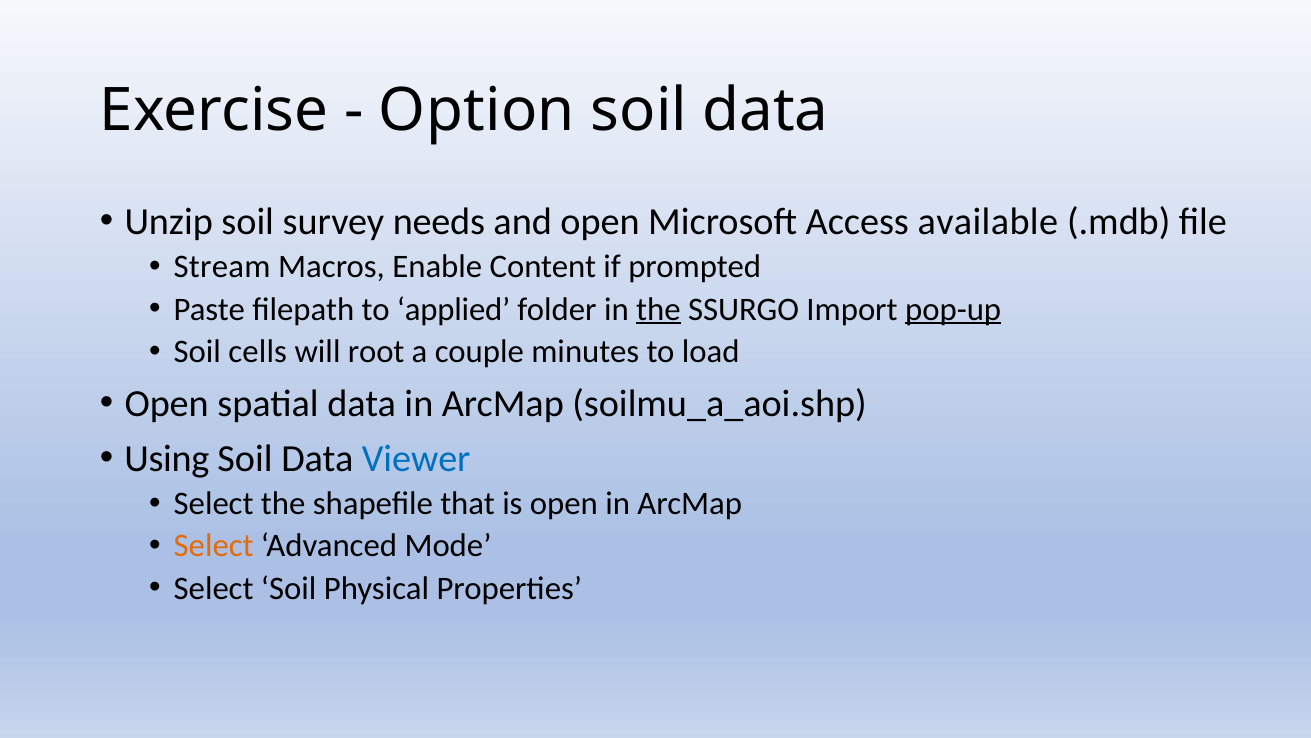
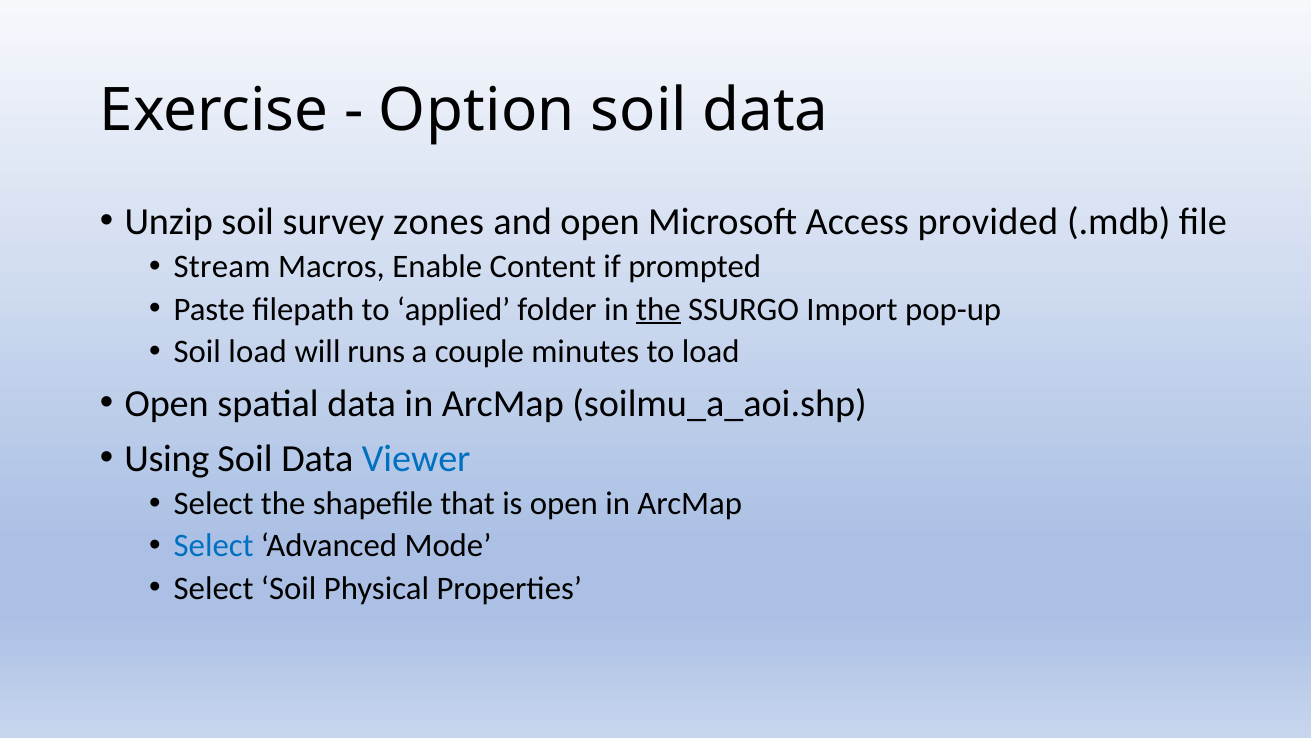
needs: needs -> zones (439, 222)
available: available -> provided (988, 222)
pop-up underline: present -> none (953, 309)
Soil cells: cells -> load (258, 351)
root: root -> runs (376, 351)
Select colour: orange -> blue (214, 546)
